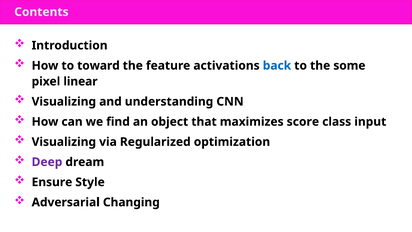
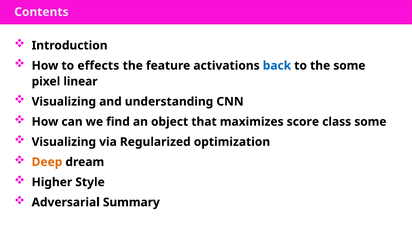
toward: toward -> effects (98, 66)
class input: input -> some (370, 122)
Deep colour: purple -> orange (47, 162)
Ensure: Ensure -> Higher (52, 182)
Changing: Changing -> Summary (131, 202)
